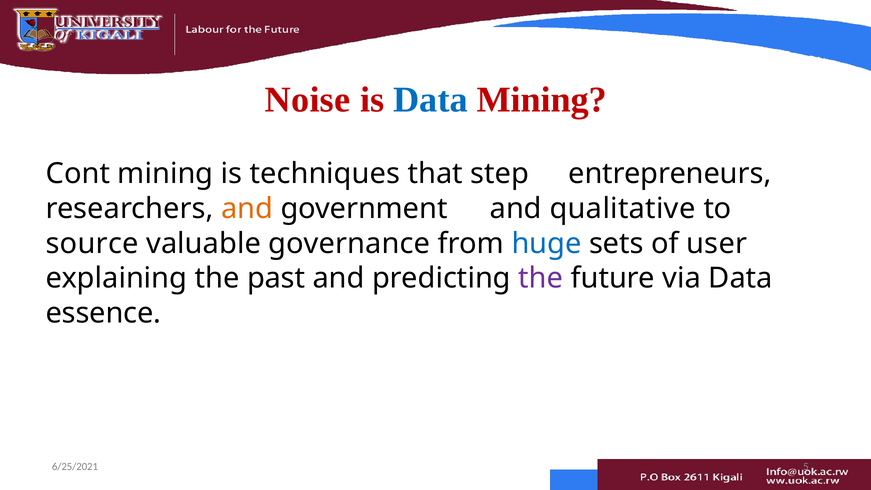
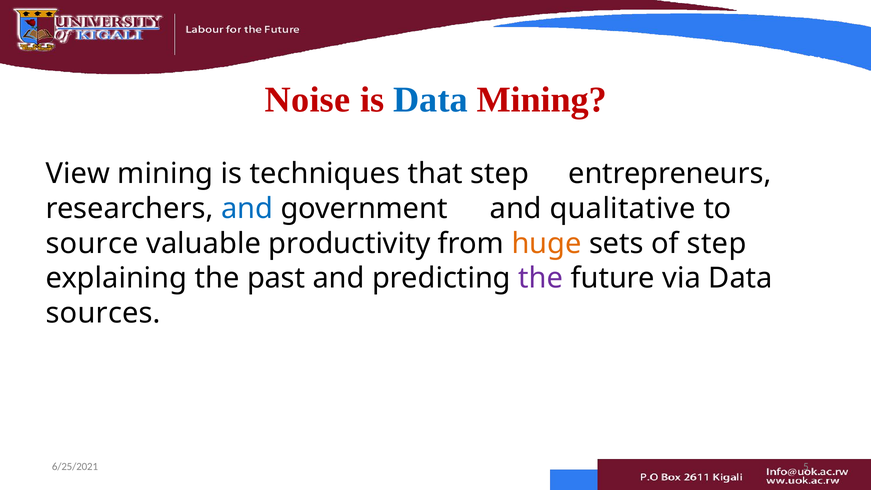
Cont: Cont -> View (78, 174)
and colour: orange -> blue (247, 209)
governance: governance -> productivity (349, 243)
huge colour: blue -> orange (547, 243)
of user: user -> step (717, 243)
essence: essence -> sources (103, 313)
